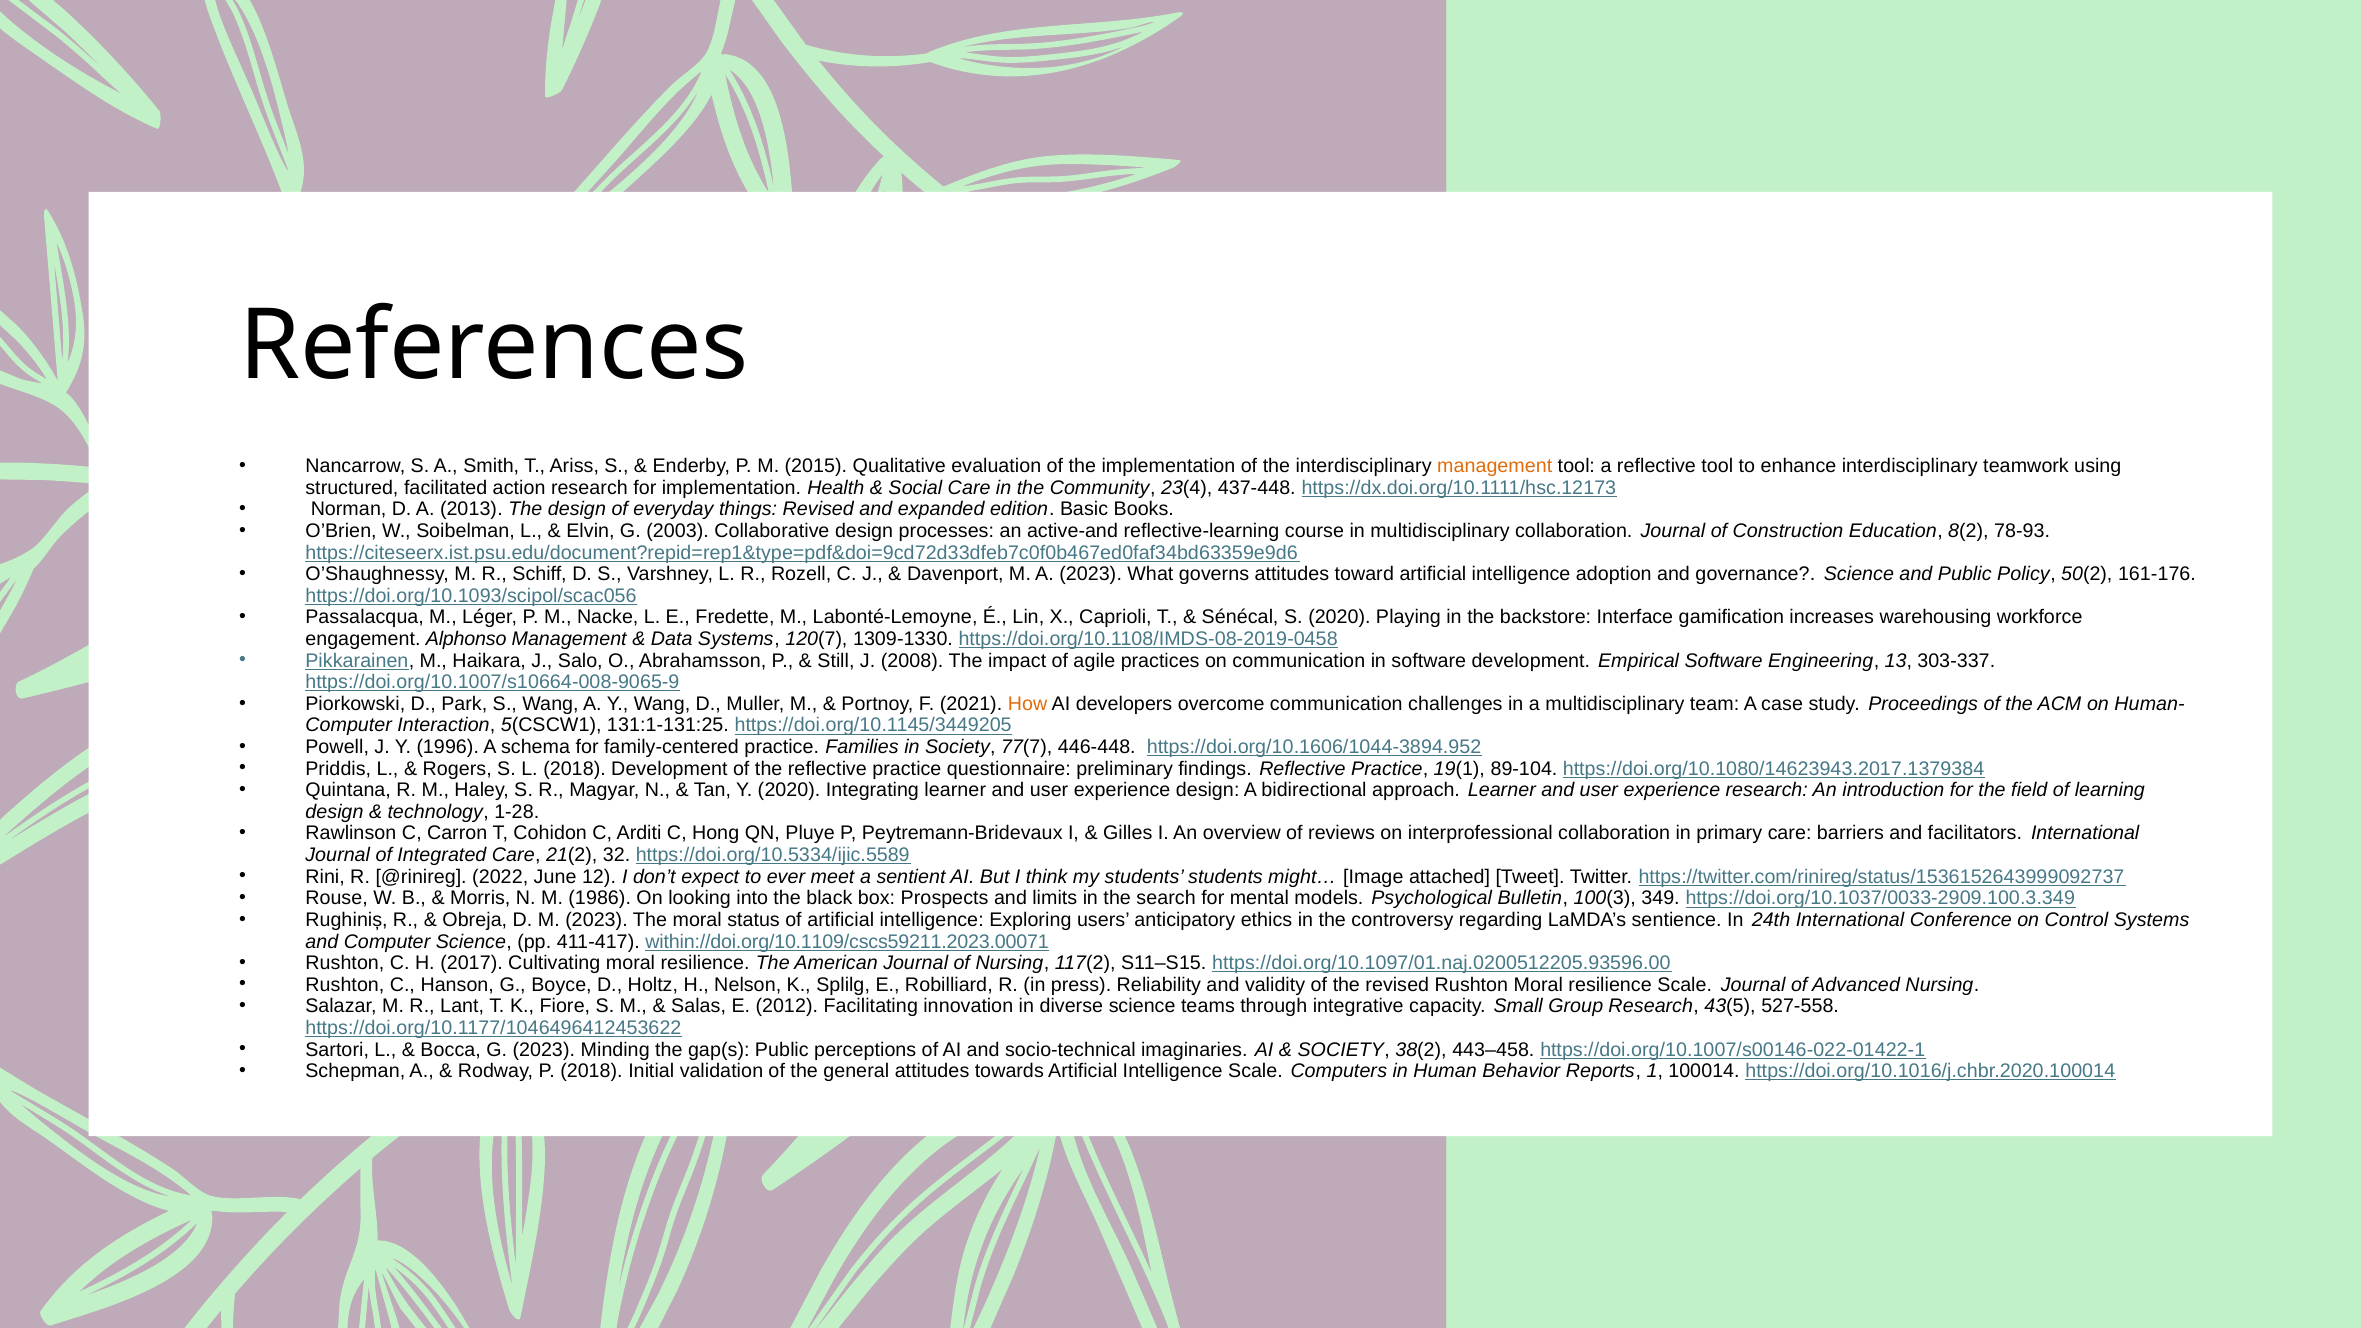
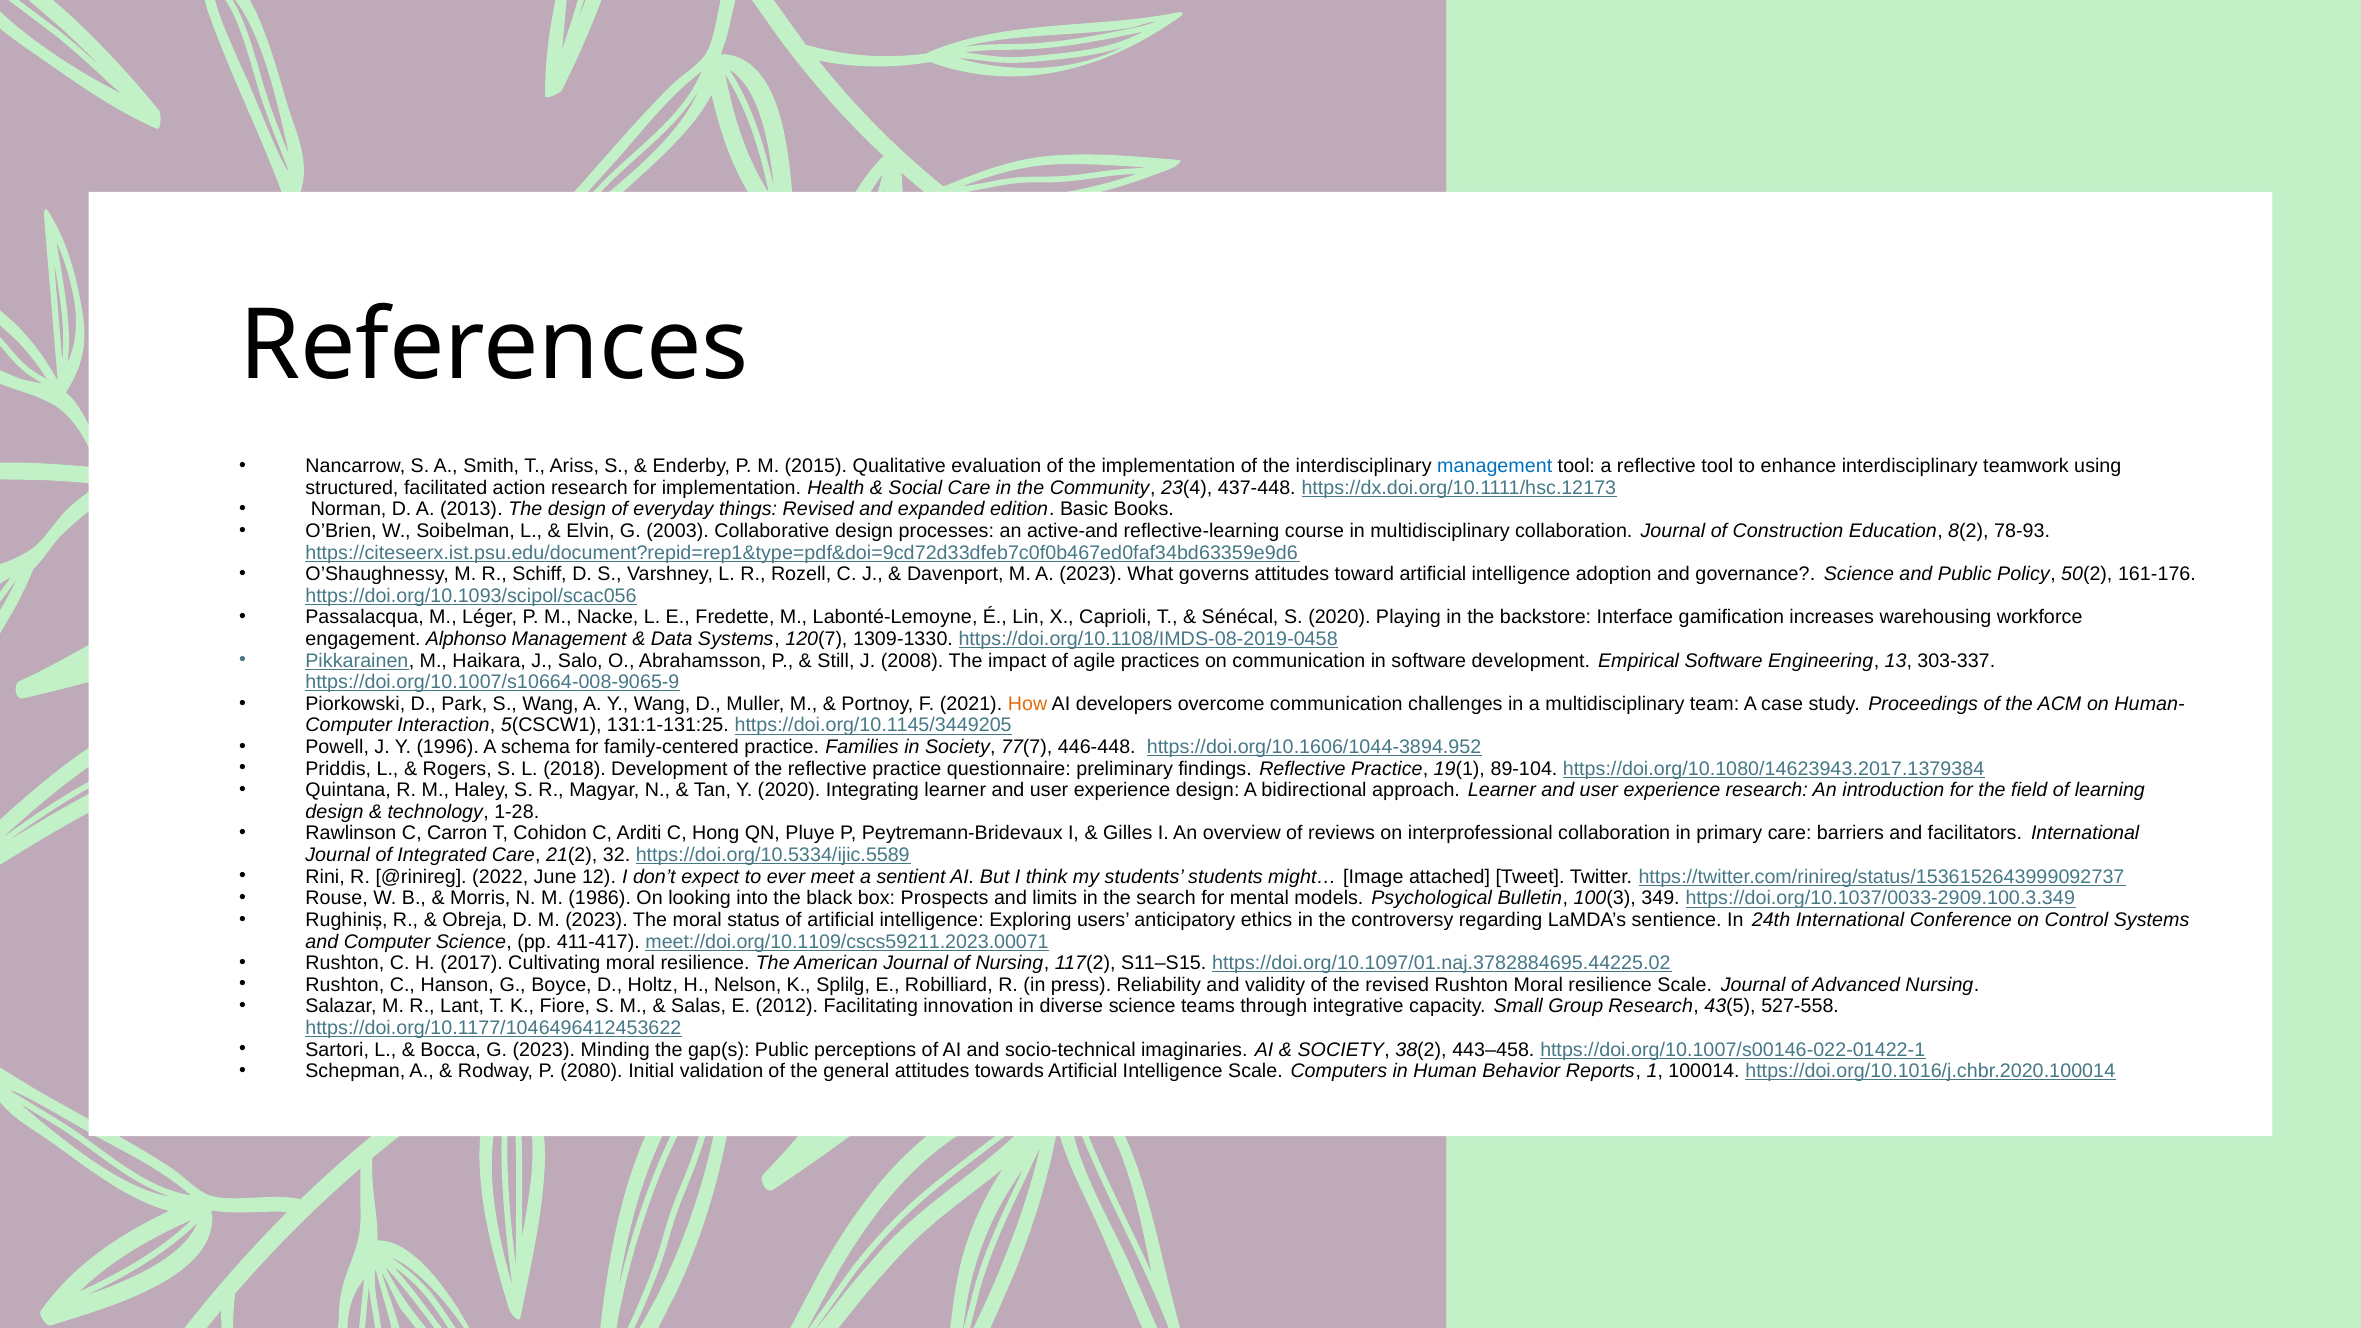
management colour: orange -> blue (1495, 466)
within://doi.org/10.1109/cscs59211.2023.00071: within://doi.org/10.1109/cscs59211.2023.00071 -> meet://doi.org/10.1109/cscs59211.2023.00071 (847, 942)
https://doi.org/10.1097/01.naj.0200512205.93596.00: https://doi.org/10.1097/01.naj.0200512205.93596.00 -> https://doi.org/10.1097/01.naj.3782884695.44225.02 (1441, 963)
P 2018: 2018 -> 2080 (591, 1071)
